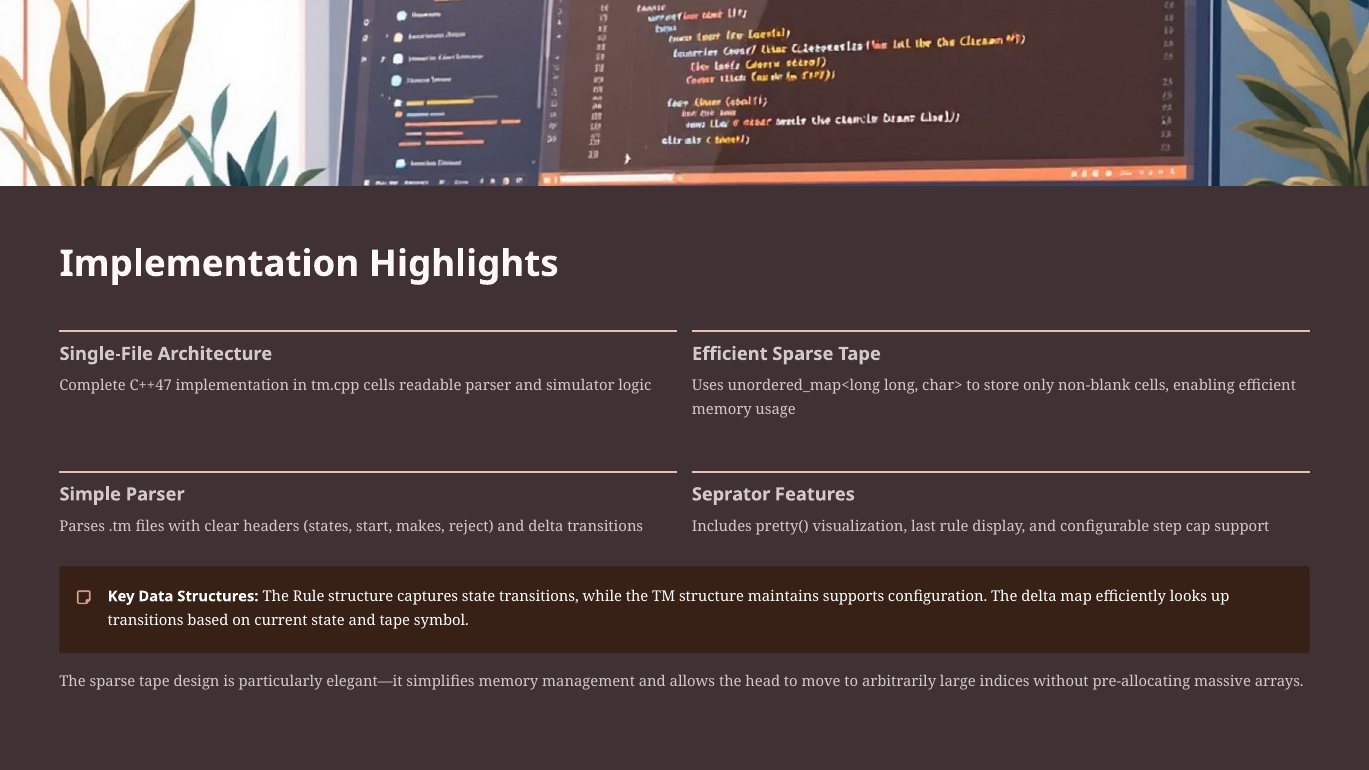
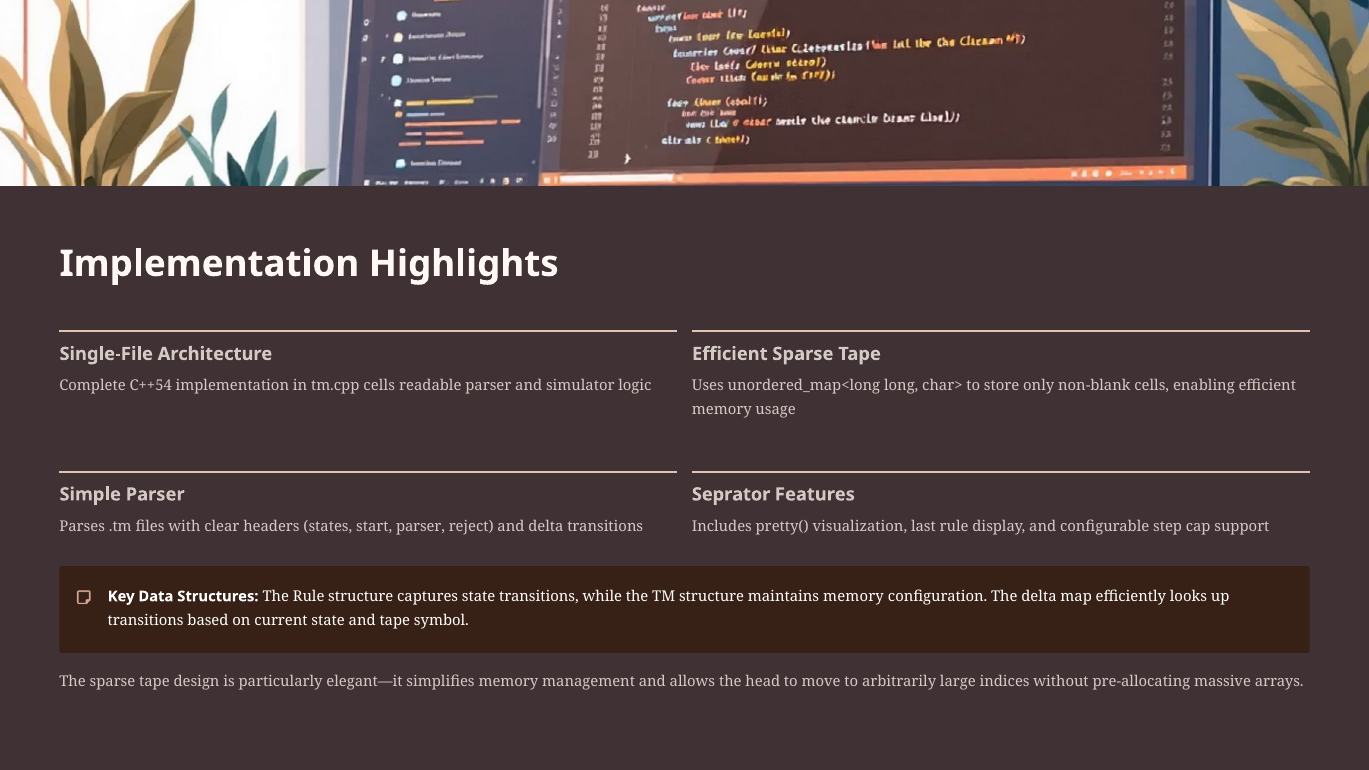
C++47: C++47 -> C++54 (151, 386)
start makes: makes -> parser (421, 526)
maintains supports: supports -> memory (853, 596)
